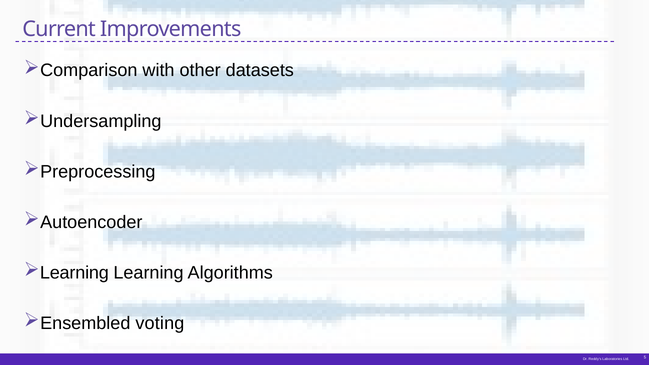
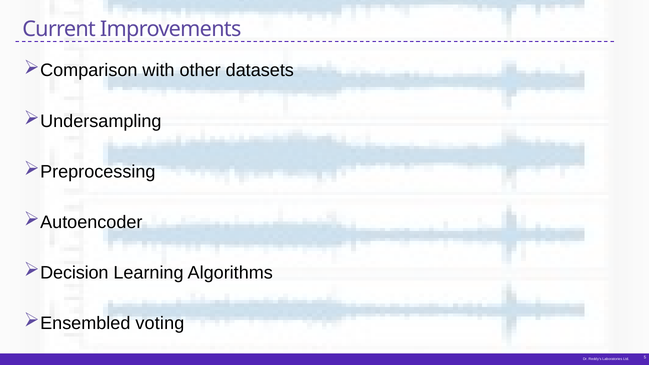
Learning: Learning -> Decision (74, 273)
